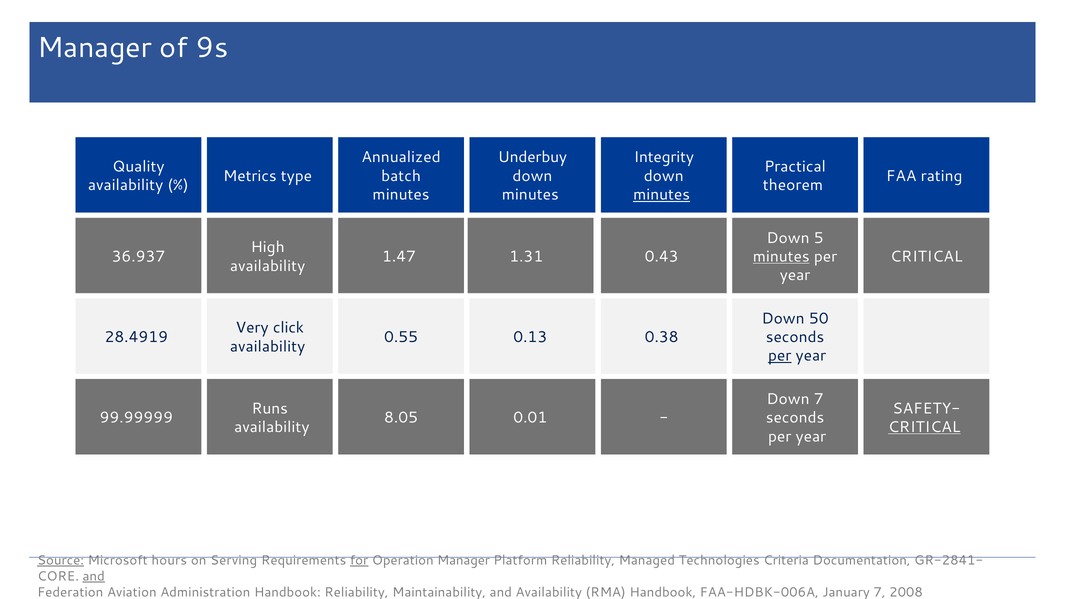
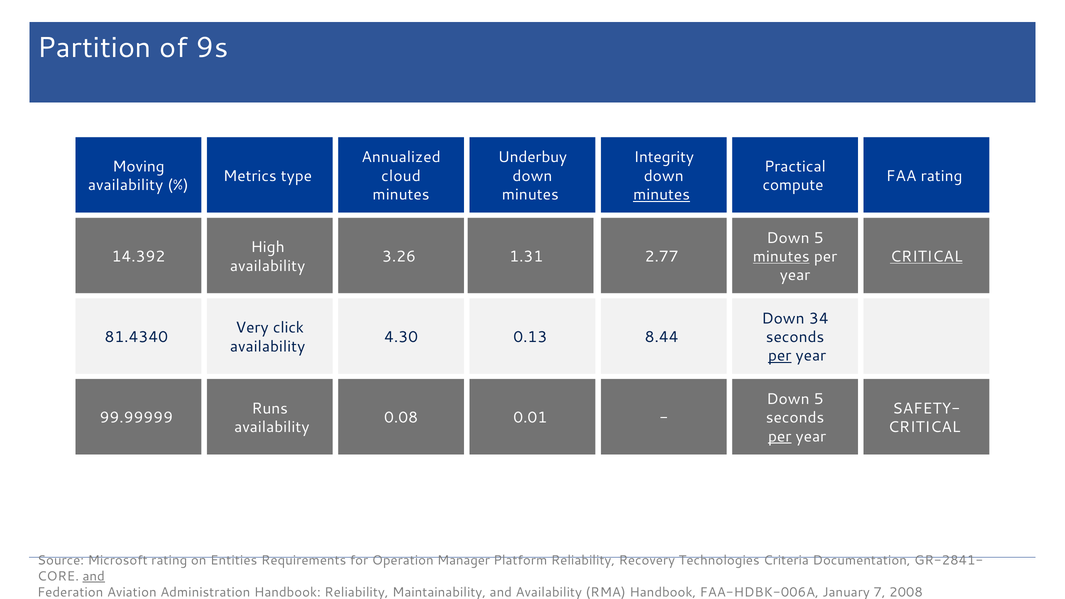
Manager: Manager -> Partition (94, 48)
Quality: Quality -> Moving (138, 167)
batch: batch -> cloud (401, 176)
theorem: theorem -> compute (793, 185)
36.937: 36.937 -> 14.392 (138, 257)
1.47: 1.47 -> 3.26 (399, 257)
0.43: 0.43 -> 2.77 (662, 257)
CRITICAL underline: none -> present (926, 257)
50: 50 -> 34 (819, 319)
28.4919: 28.4919 -> 81.4340 (136, 337)
0.55: 0.55 -> 4.30 (401, 337)
0.38: 0.38 -> 8.44 (662, 337)
7: 7 -> 5 (819, 399)
8.05: 8.05 -> 0.08 (401, 418)
CRITICAL underline: present -> none (924, 427)
per underline: none -> present (780, 436)
Source underline: present -> none (61, 560)
Microsoft hours: hours -> rating (169, 560)
Serving: Serving -> Entities (234, 560)
for underline: present -> none (359, 560)
Managed: Managed -> Recovery (647, 560)
